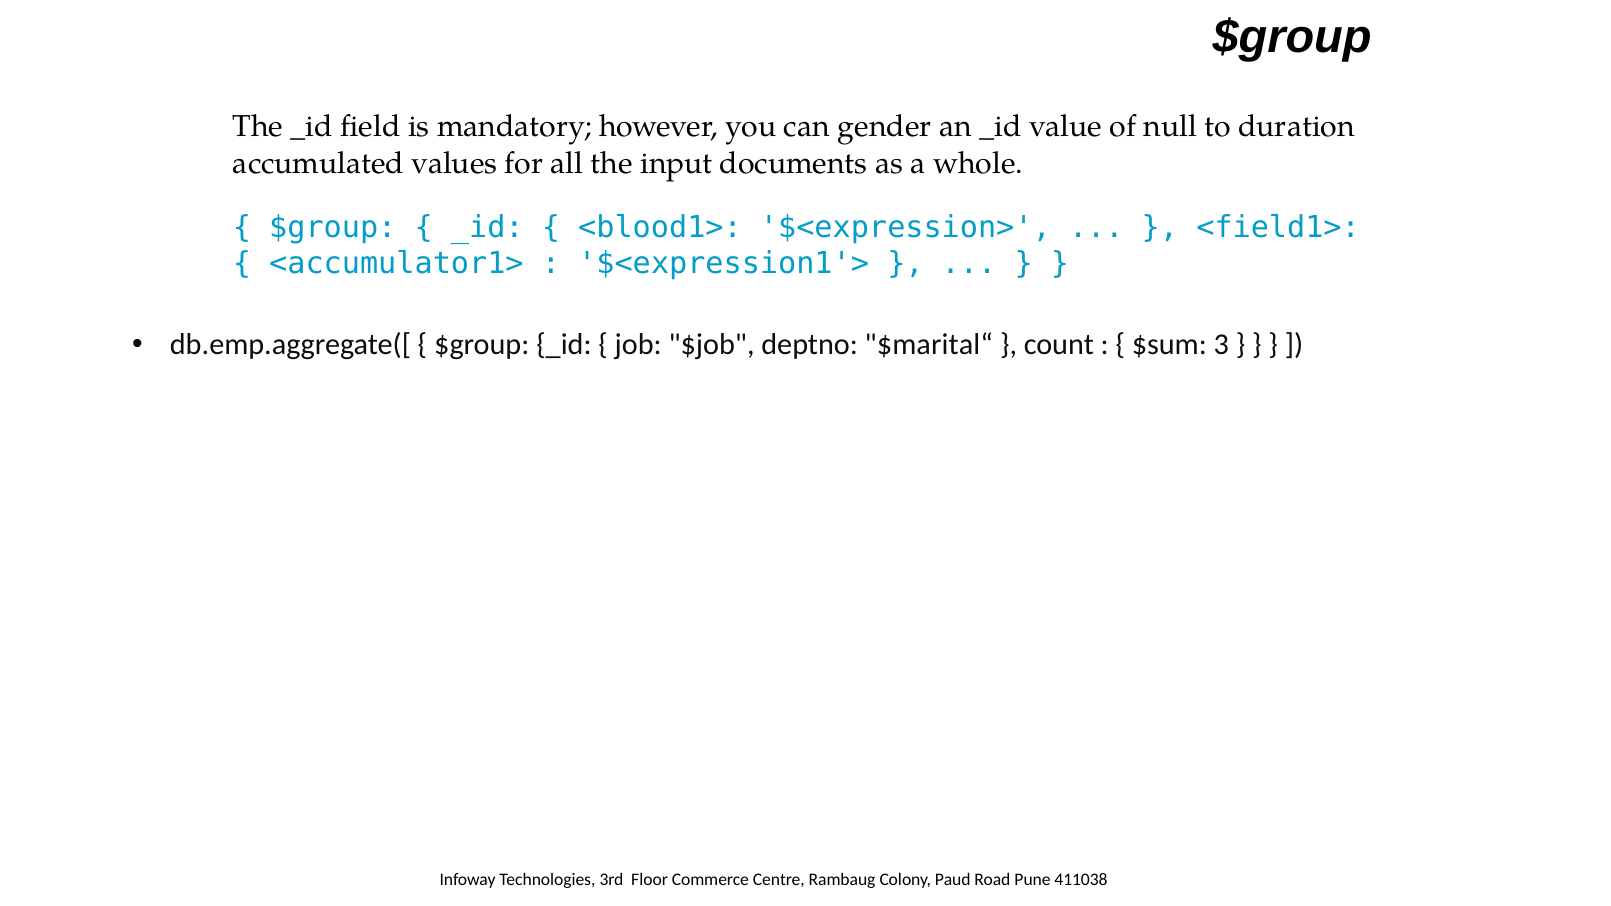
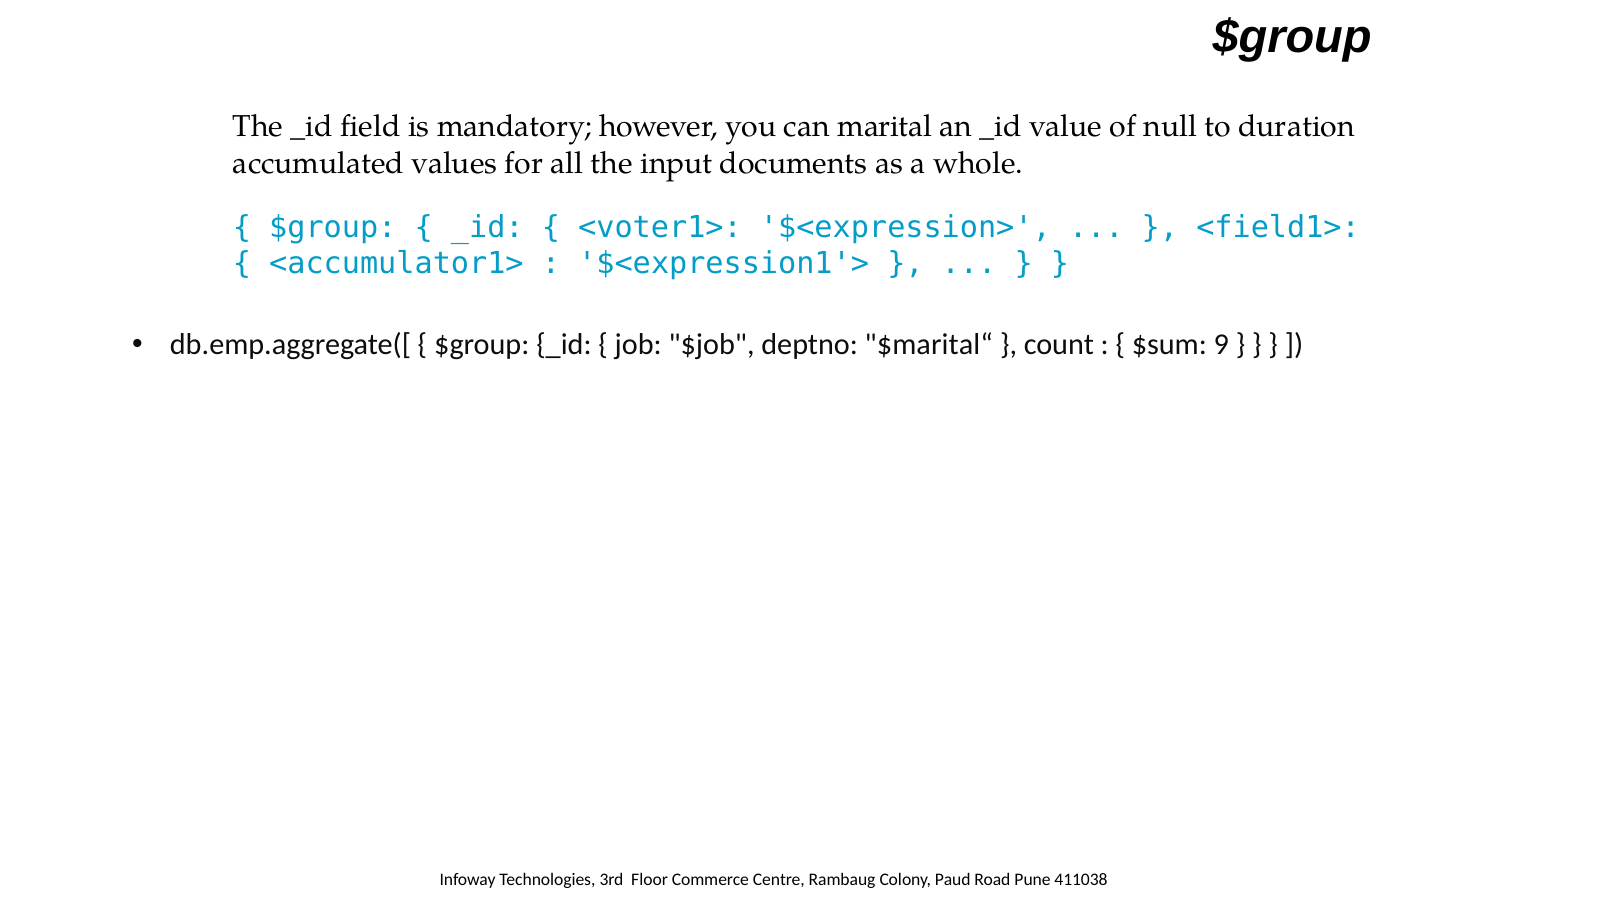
gender: gender -> marital (885, 127)
<blood1>: <blood1> -> <voter1> (660, 228)
3: 3 -> 9 (1221, 345)
